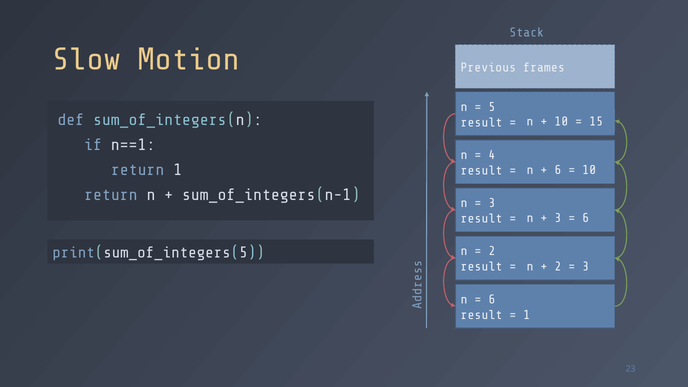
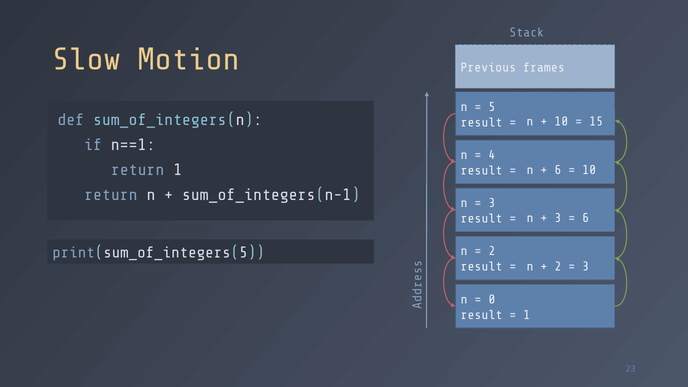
6: 6 -> 0 (492, 299)
